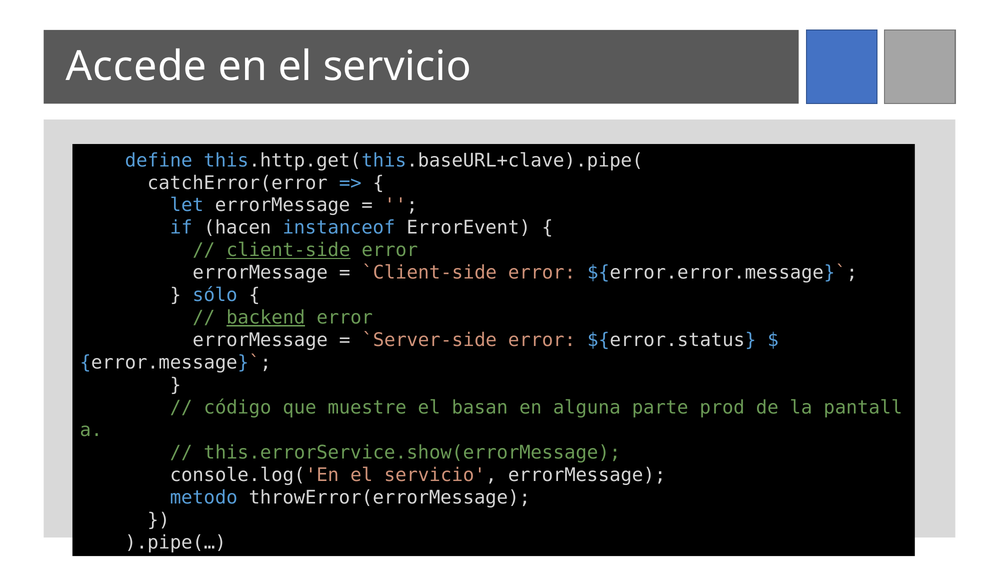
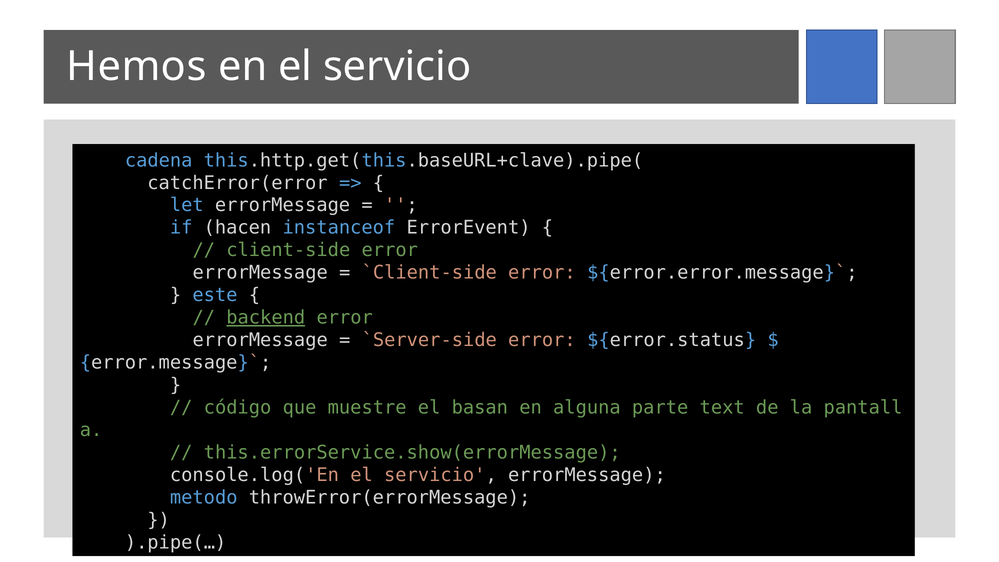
Accede: Accede -> Hemos (136, 67)
define: define -> cadena (159, 160)
client-side underline: present -> none (288, 250)
sólo: sólo -> este (215, 295)
prod: prod -> text (722, 408)
